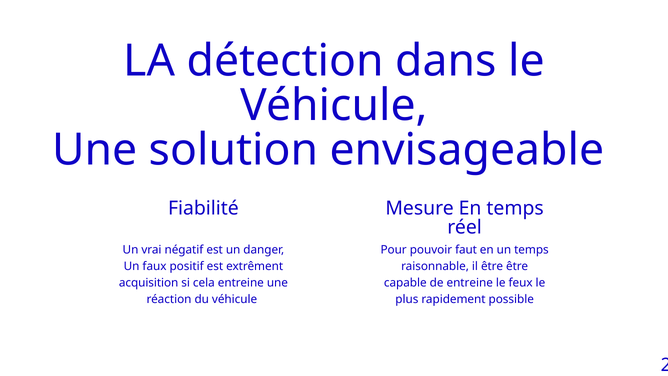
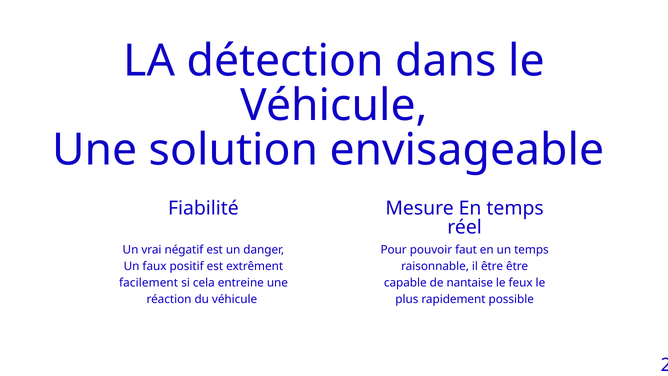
acquisition: acquisition -> facilement (149, 283)
de entreine: entreine -> nantaise (470, 283)
